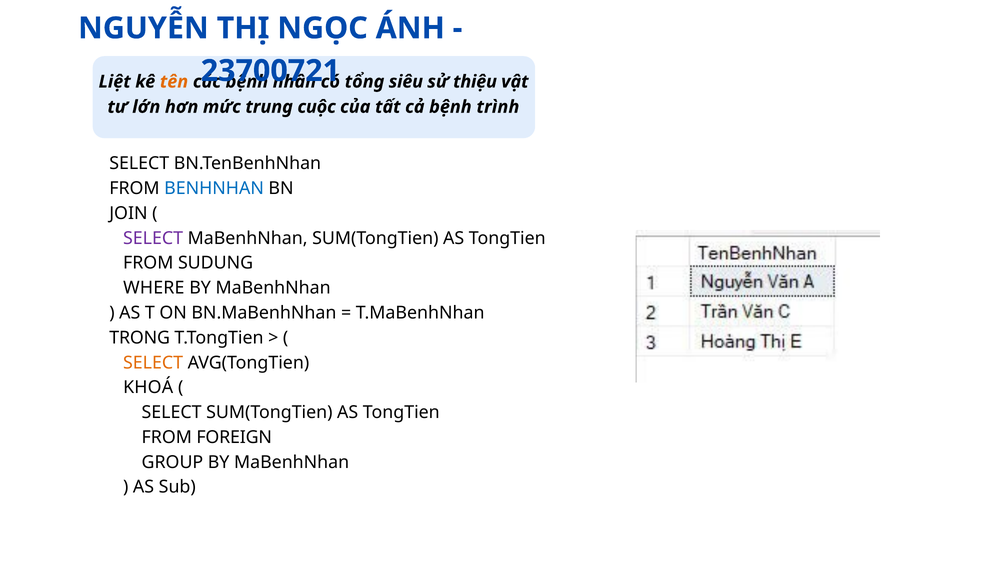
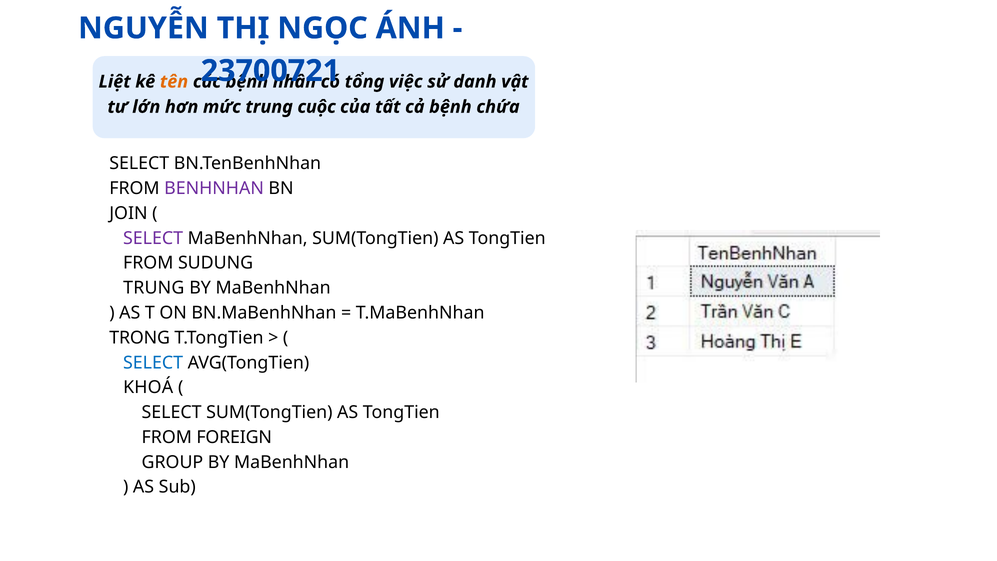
siêu: siêu -> việc (406, 82)
thiệu: thiệu -> danh (475, 82)
trình: trình -> chứa (498, 107)
BENHNHAN colour: blue -> purple (214, 188)
WHERE: WHERE -> TRUNG (154, 288)
SELECT colour: orange -> blue (153, 363)
